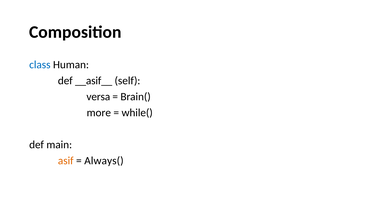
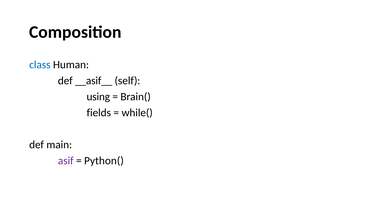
versa: versa -> using (98, 97)
more: more -> fields (99, 113)
asif colour: orange -> purple (66, 161)
Always(: Always( -> Python( (104, 161)
